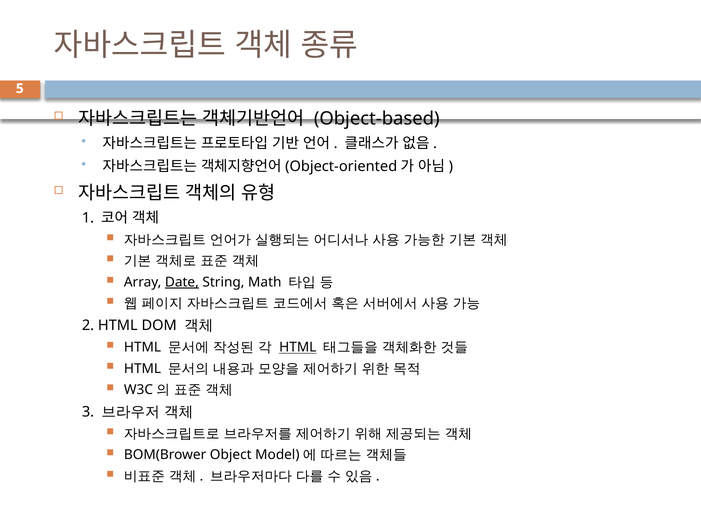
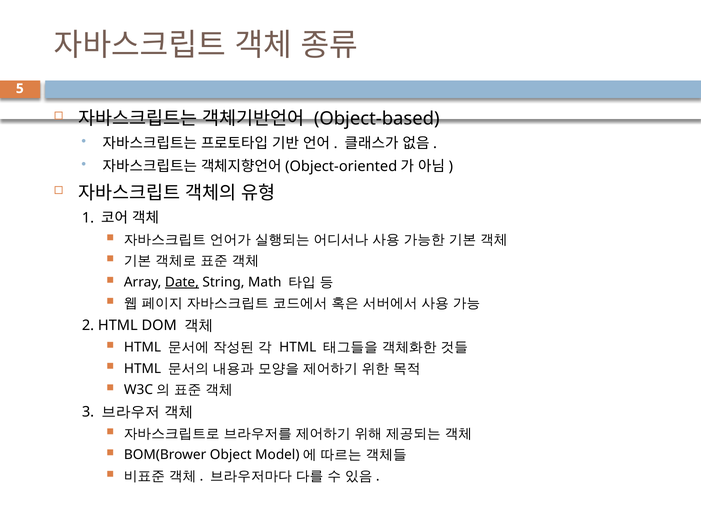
HTML underline: present -> none (298, 348)
